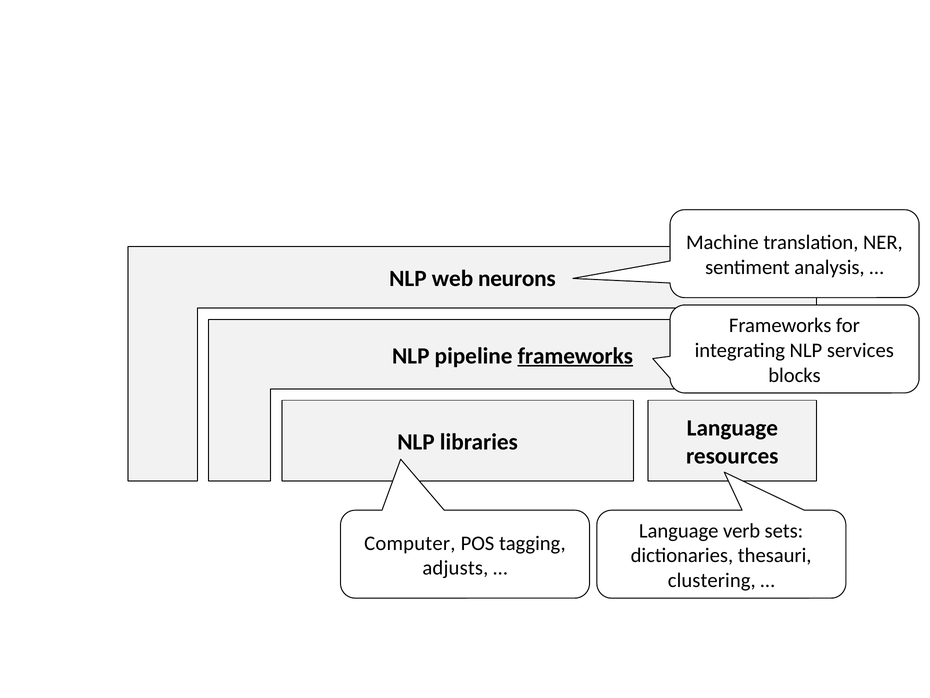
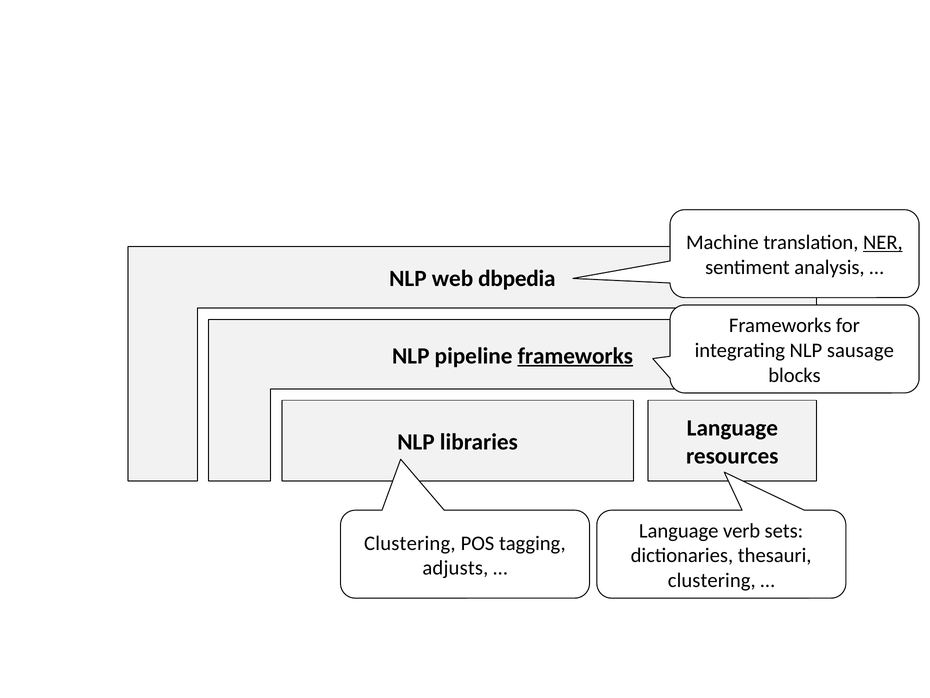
NER underline: none -> present (883, 242)
neurons: neurons -> dbpedia (517, 279)
services: services -> sausage (860, 350)
Computer: Computer -> Clustering (410, 543)
